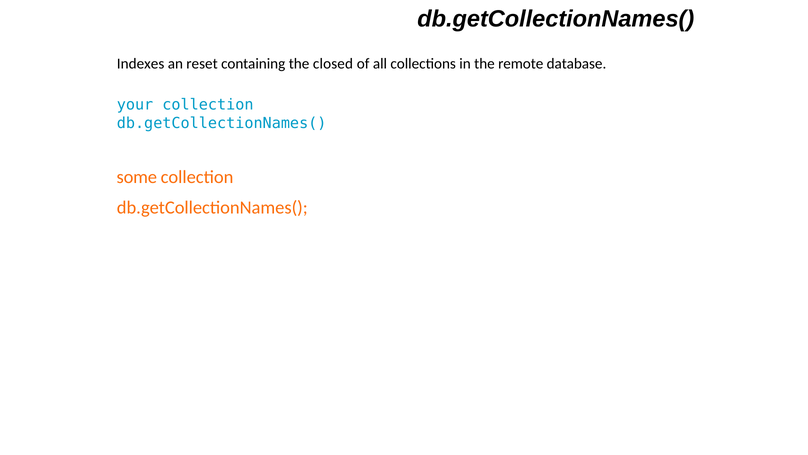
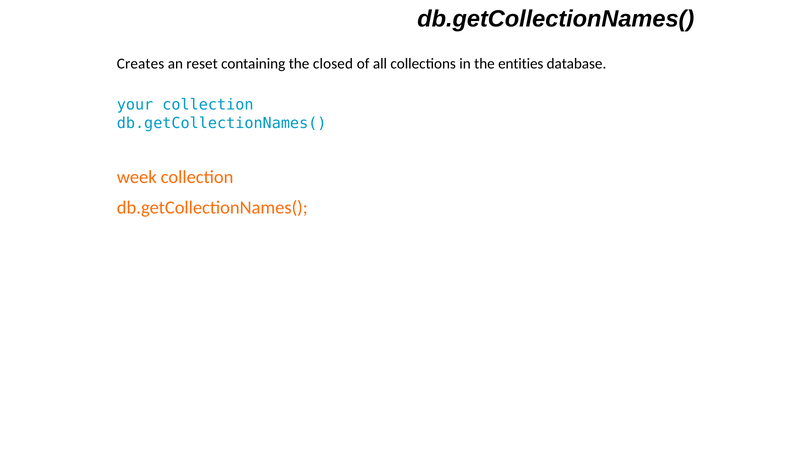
Indexes: Indexes -> Creates (141, 64)
remote: remote -> entities (521, 64)
some: some -> week (137, 177)
